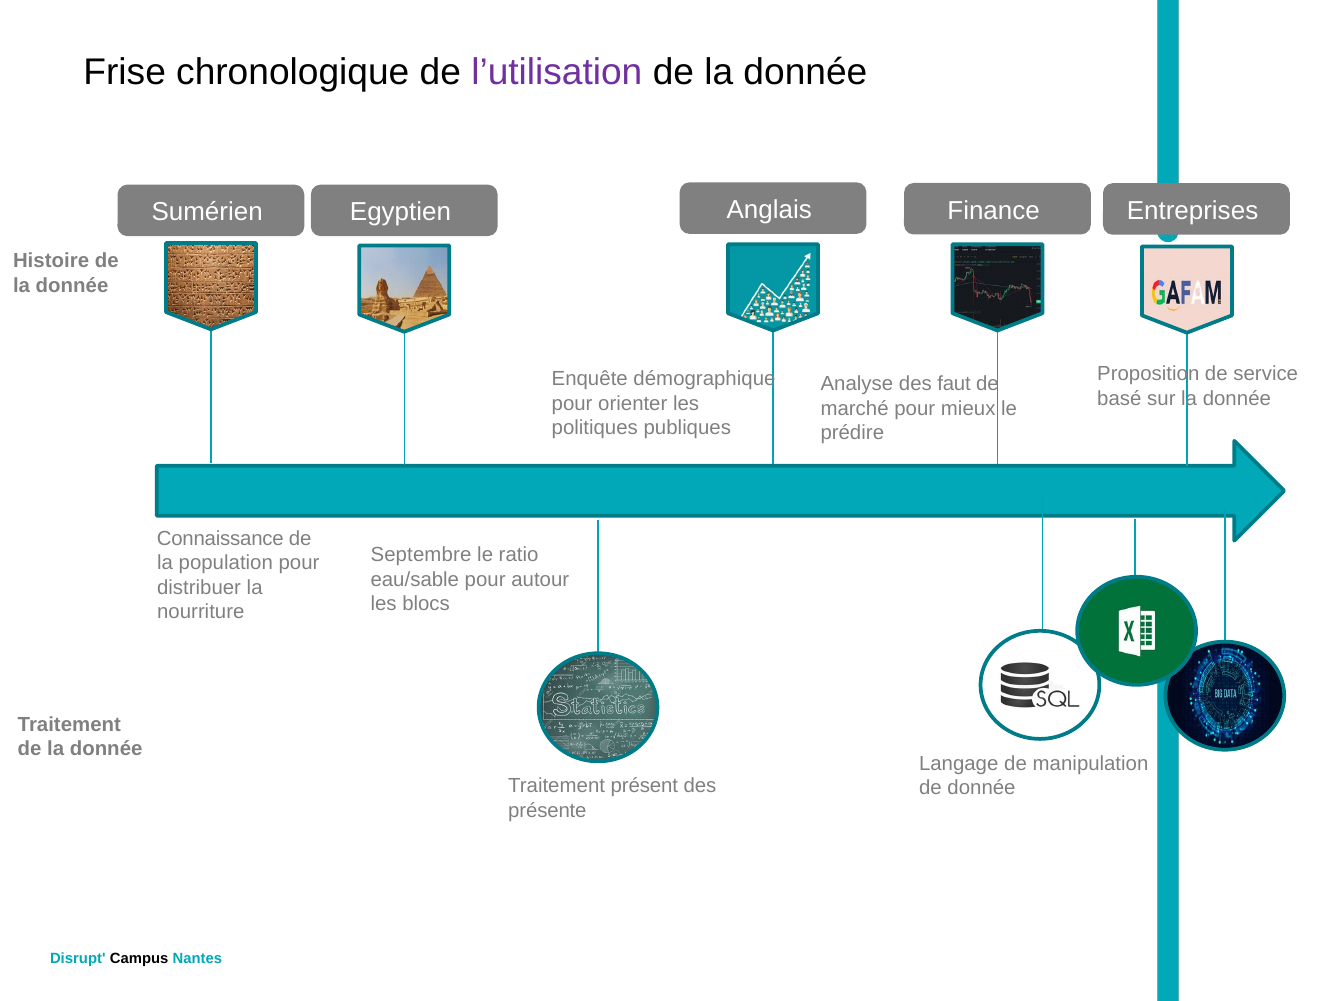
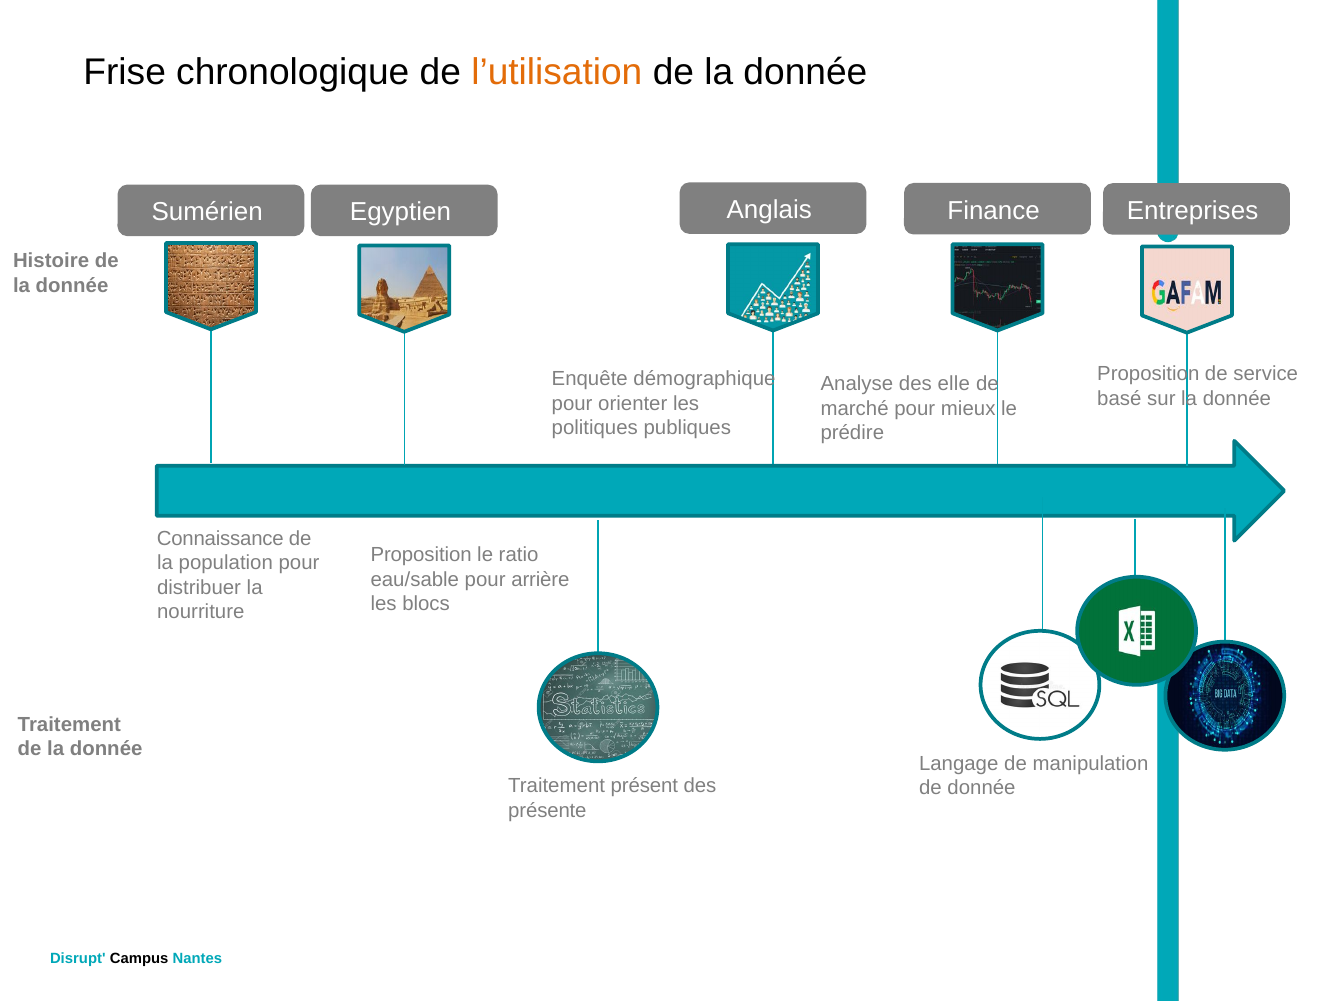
l’utilisation colour: purple -> orange (557, 72)
faut: faut -> elle (954, 384)
Septembre: Septembre -> Proposition (421, 555)
autour: autour -> arrière (540, 580)
